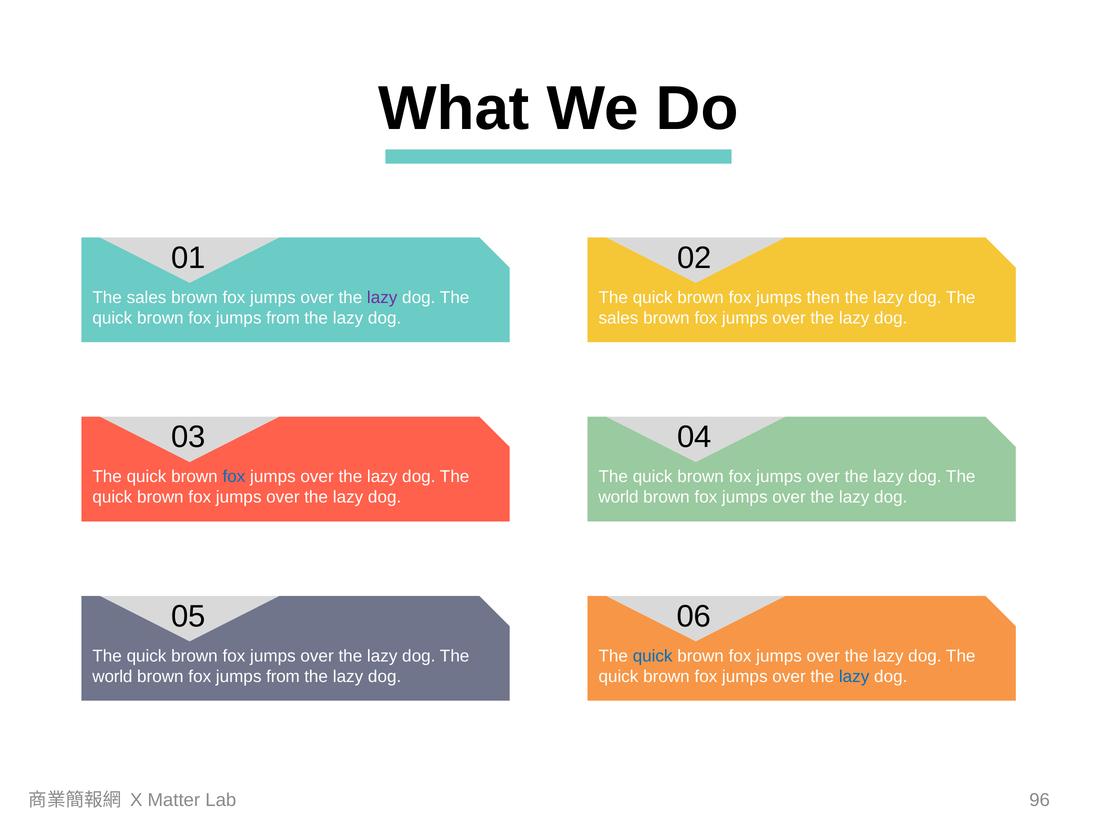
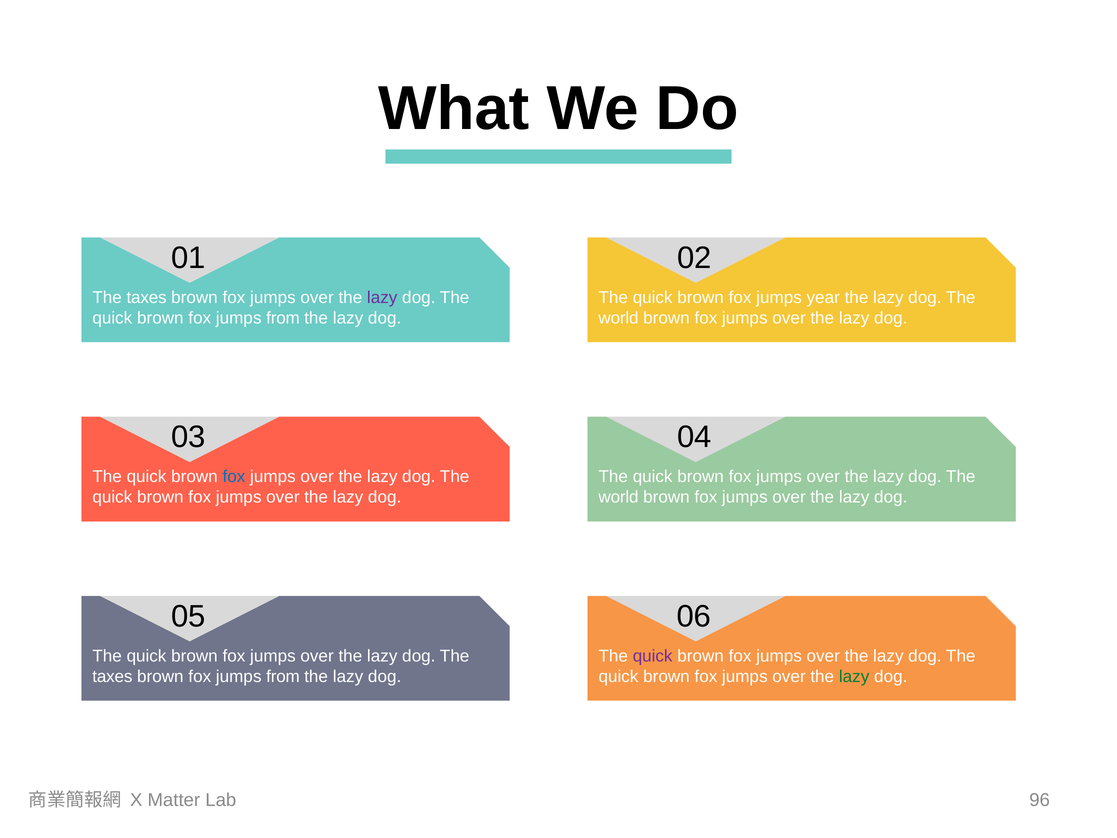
sales: sales -> taxes (147, 297)
then: then -> year (823, 297)
sales: sales -> world (619, 318)
quick colour: blue -> purple (653, 656)
world: world -> taxes (112, 676)
lazy colour: blue -> green (854, 676)
